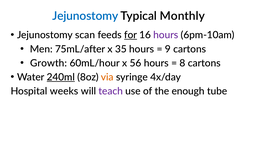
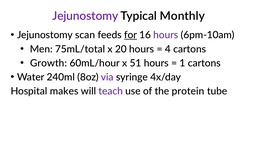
Jejunostomy colour: blue -> purple (85, 16)
75mL/after: 75mL/after -> 75mL/total (80, 49)
35: 35 -> 20 (121, 49)
9: 9 -> 4 (168, 49)
56: 56 -> 51 (135, 63)
8: 8 -> 1 (182, 63)
240ml underline: present -> none (61, 77)
via colour: orange -> purple (107, 77)
weeks: weeks -> makes (64, 91)
enough: enough -> protein (188, 91)
